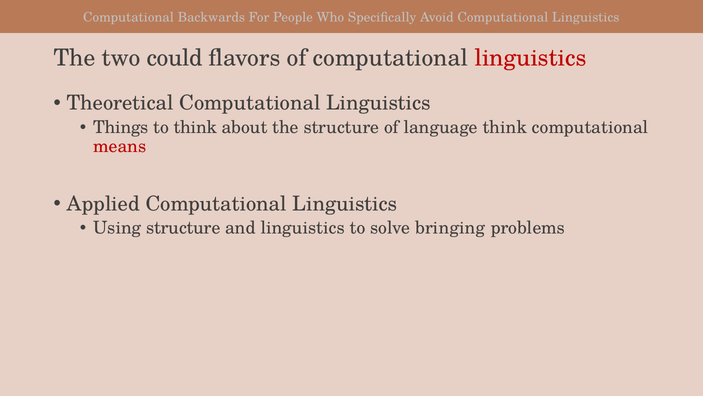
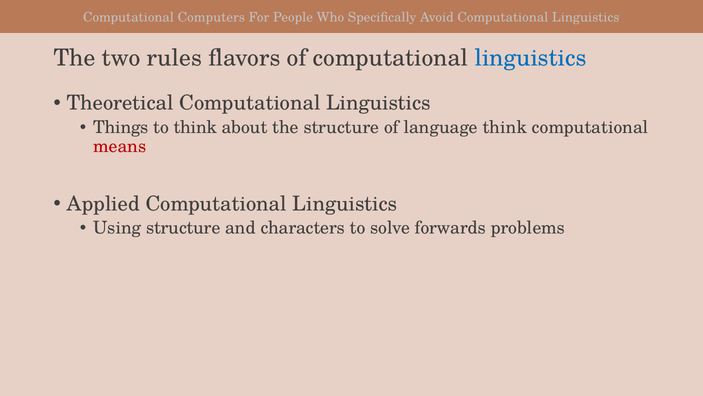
Backwards: Backwards -> Computers (211, 17)
could: could -> rules (174, 58)
linguistics colour: red -> blue (531, 58)
and linguistics: linguistics -> characters (303, 228)
bringing: bringing -> forwards (450, 228)
